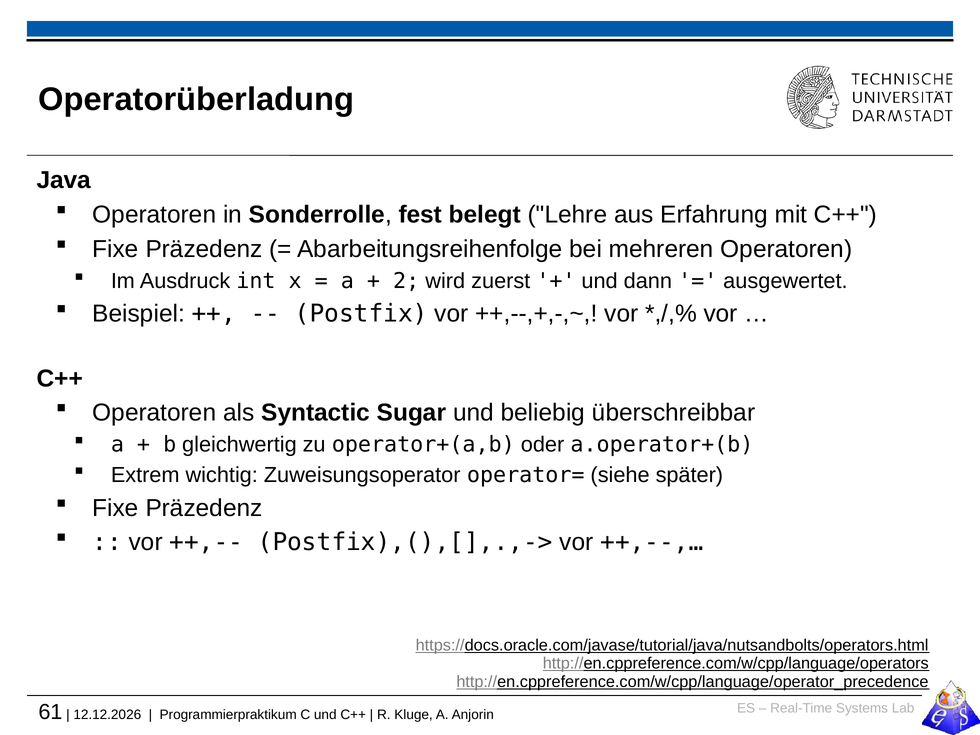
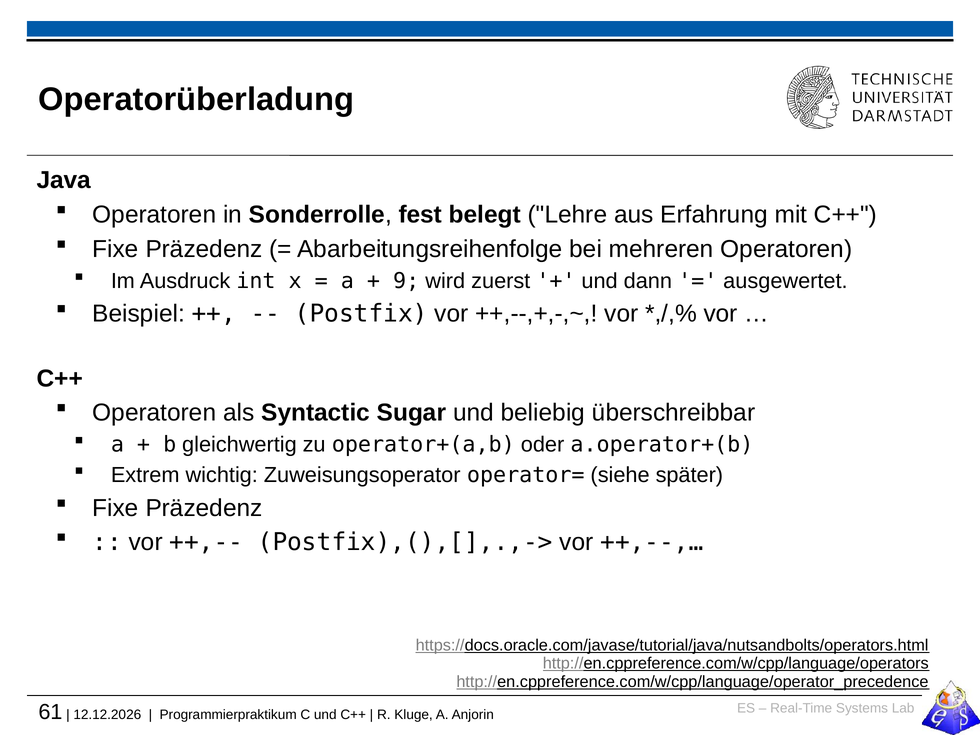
2: 2 -> 9 (406, 281)
